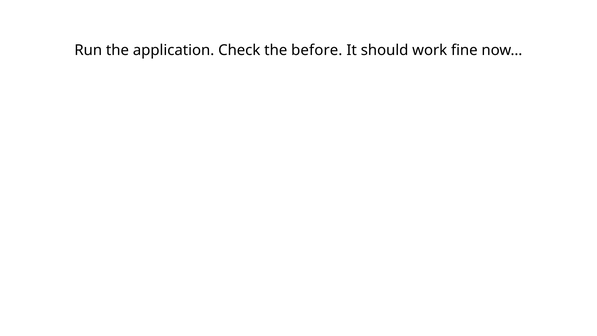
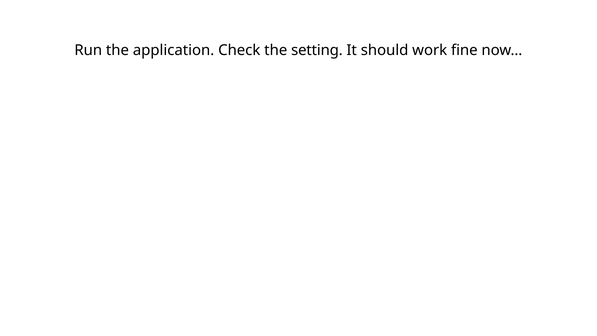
before: before -> setting (317, 50)
